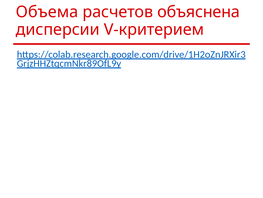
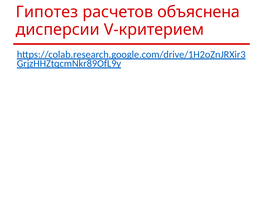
Объема: Объема -> Гипотез (47, 12)
